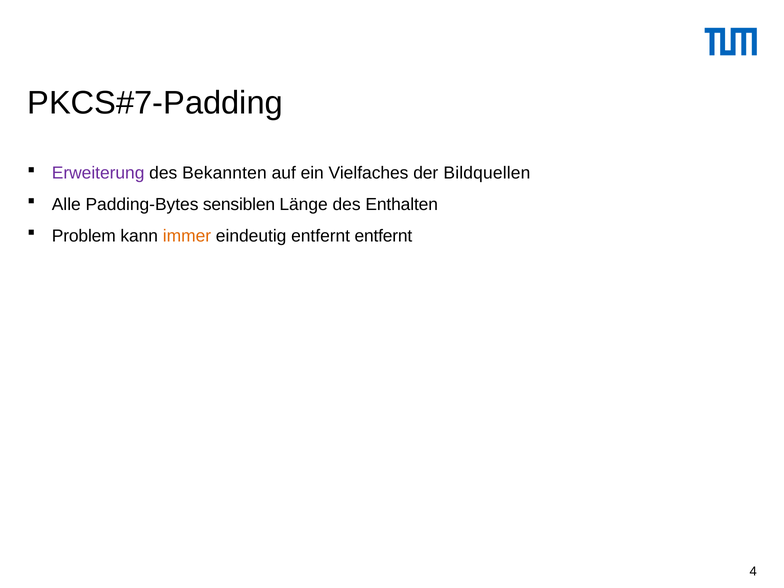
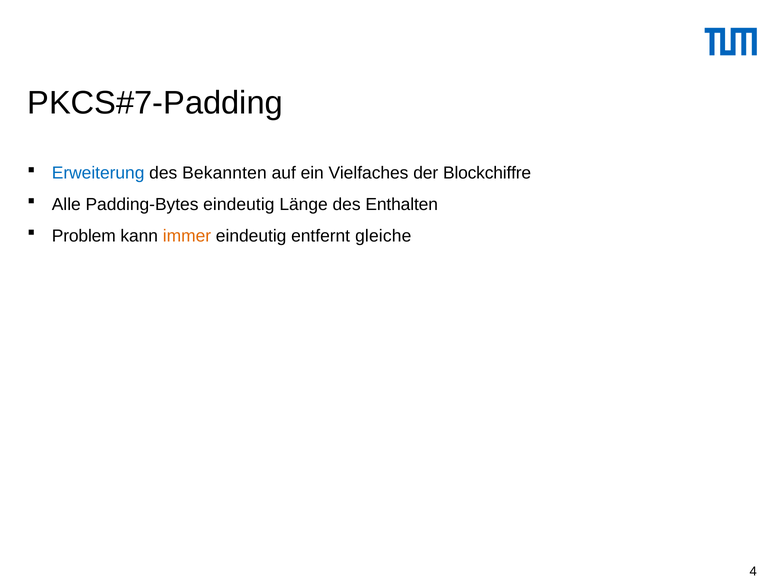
Erweiterung colour: purple -> blue (98, 173)
Bildquellen: Bildquellen -> Blockchiffre (487, 173)
Padding-Bytes sensiblen: sensiblen -> eindeutig (239, 205)
entfernt entfernt: entfernt -> gleiche (383, 236)
